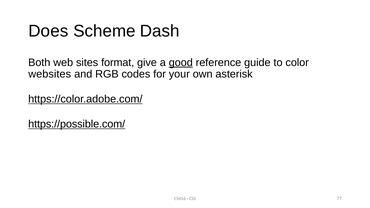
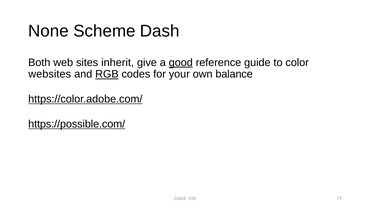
Does: Does -> None (48, 31)
format: format -> inherit (118, 63)
RGB underline: none -> present (107, 74)
asterisk: asterisk -> balance (234, 74)
